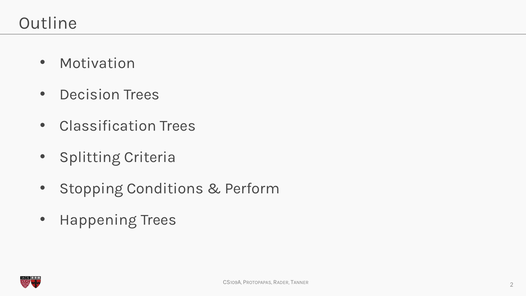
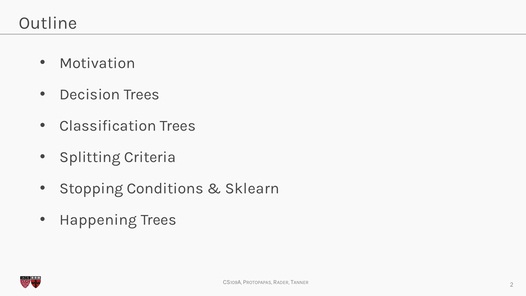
Perform: Perform -> Sklearn (252, 188)
